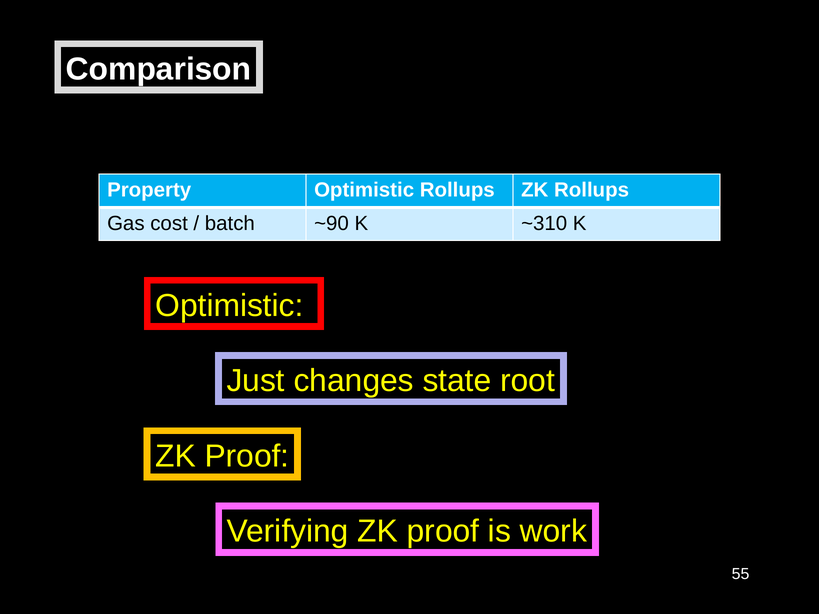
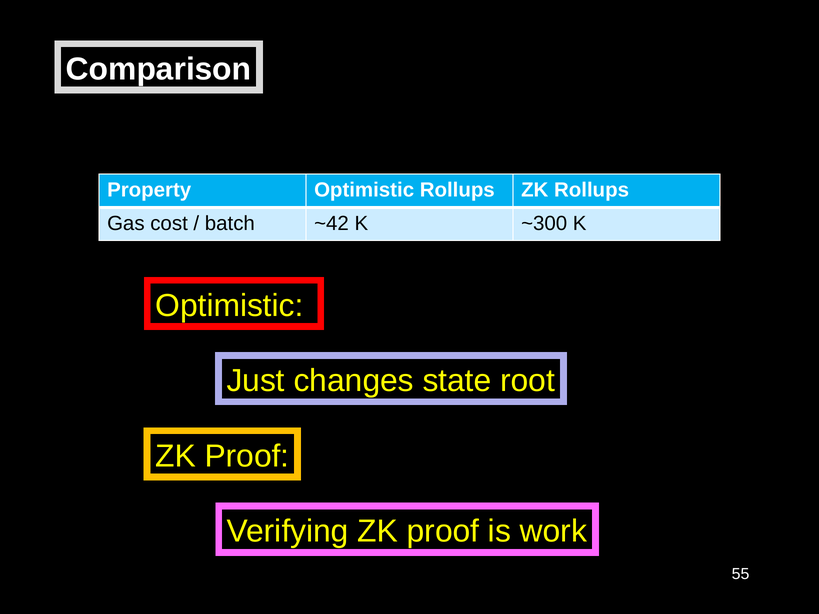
~90: ~90 -> ~42 (332, 223)
~310: ~310 -> ~300 (544, 223)
